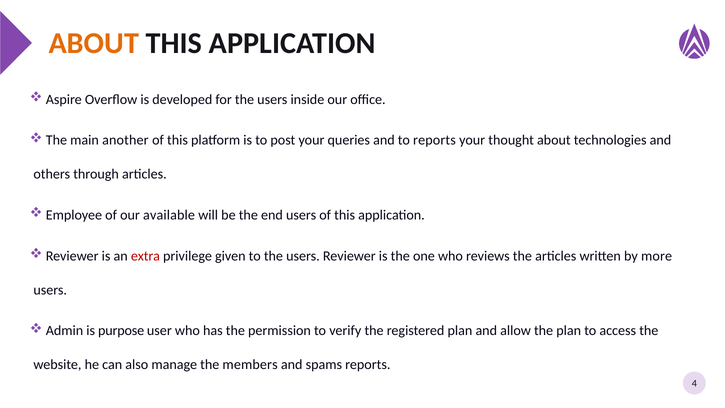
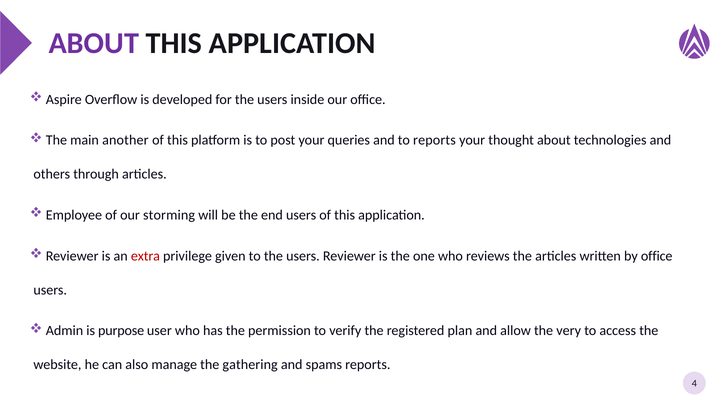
ABOUT colour: orange -> purple (94, 43)
available: available -> storming (169, 215)
by more: more -> office (657, 256)
the plan: plan -> very (569, 331)
members: members -> gathering (250, 364)
